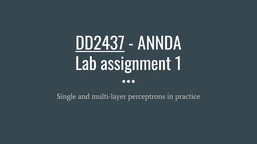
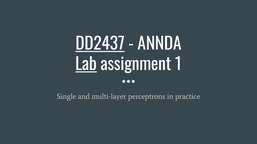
Lab underline: none -> present (86, 65)
